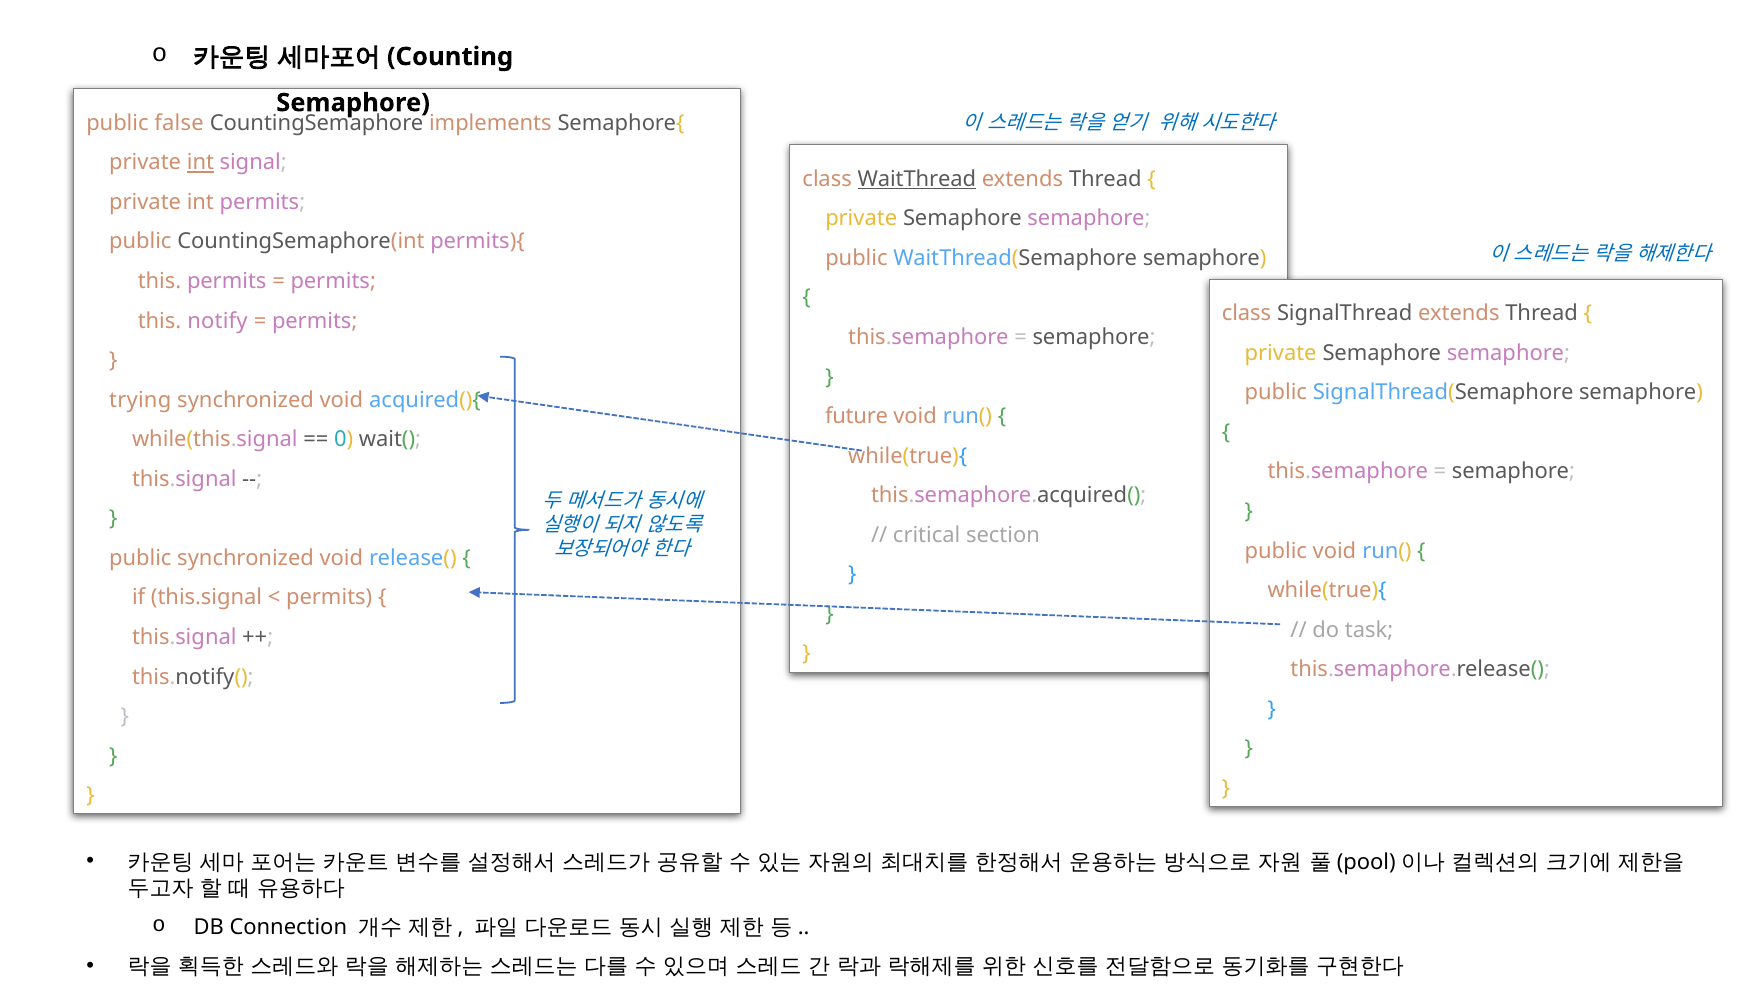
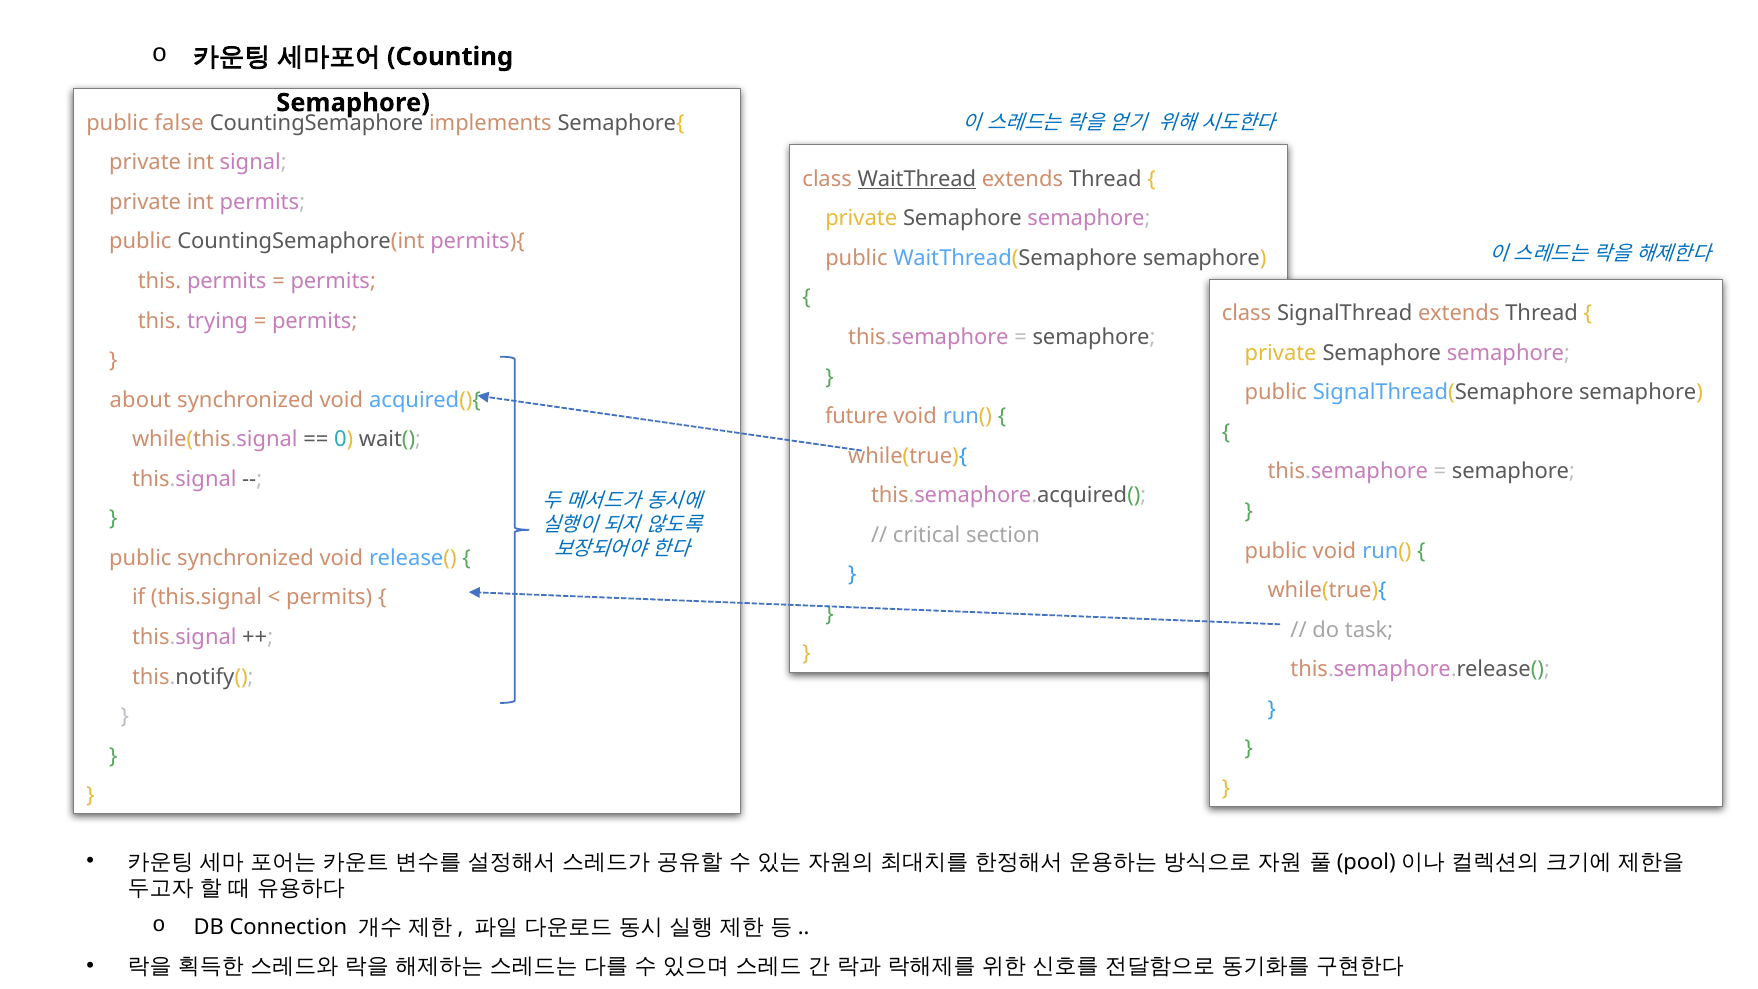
int underline: present -> none (200, 163)
notify: notify -> trying (218, 321)
trying: trying -> about (140, 400)
